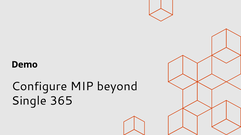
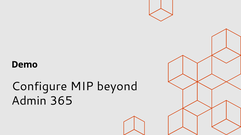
Single: Single -> Admin (29, 101)
